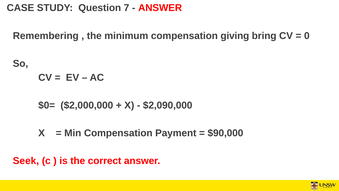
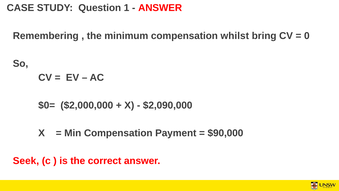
7: 7 -> 1 (127, 8)
giving: giving -> whilst (235, 36)
